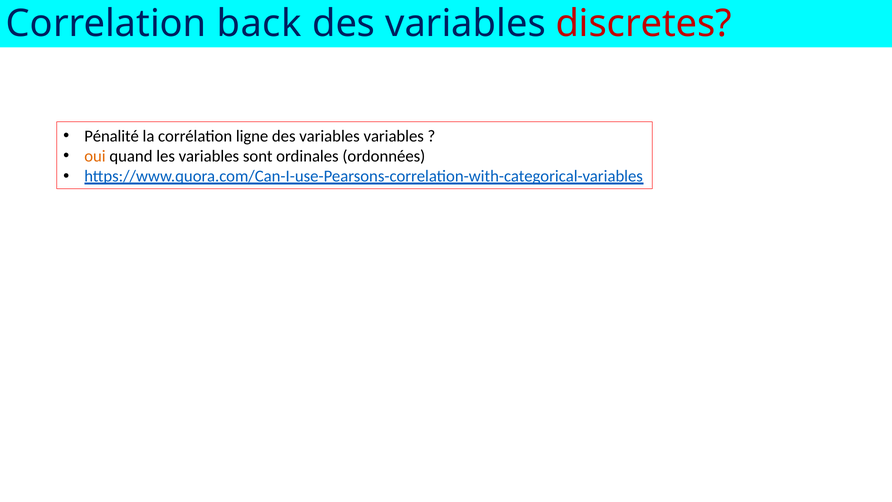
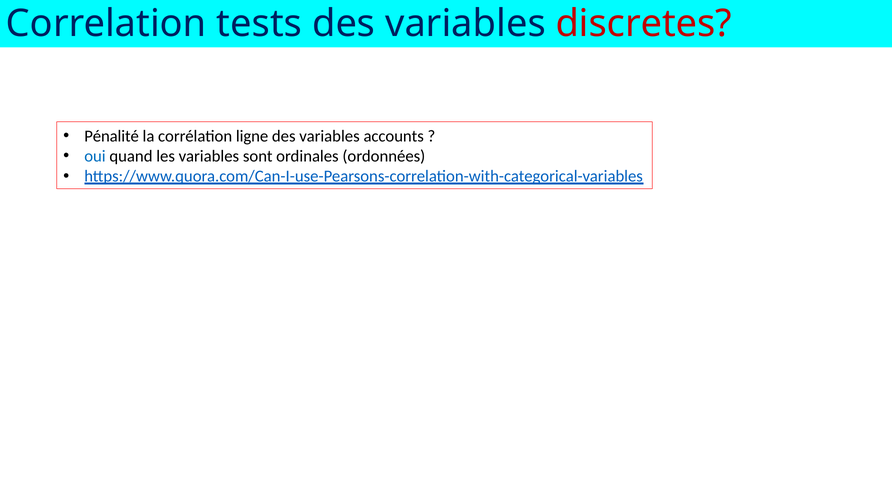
back: back -> tests (259, 24)
variables variables: variables -> accounts (394, 136)
oui colour: orange -> blue (95, 156)
